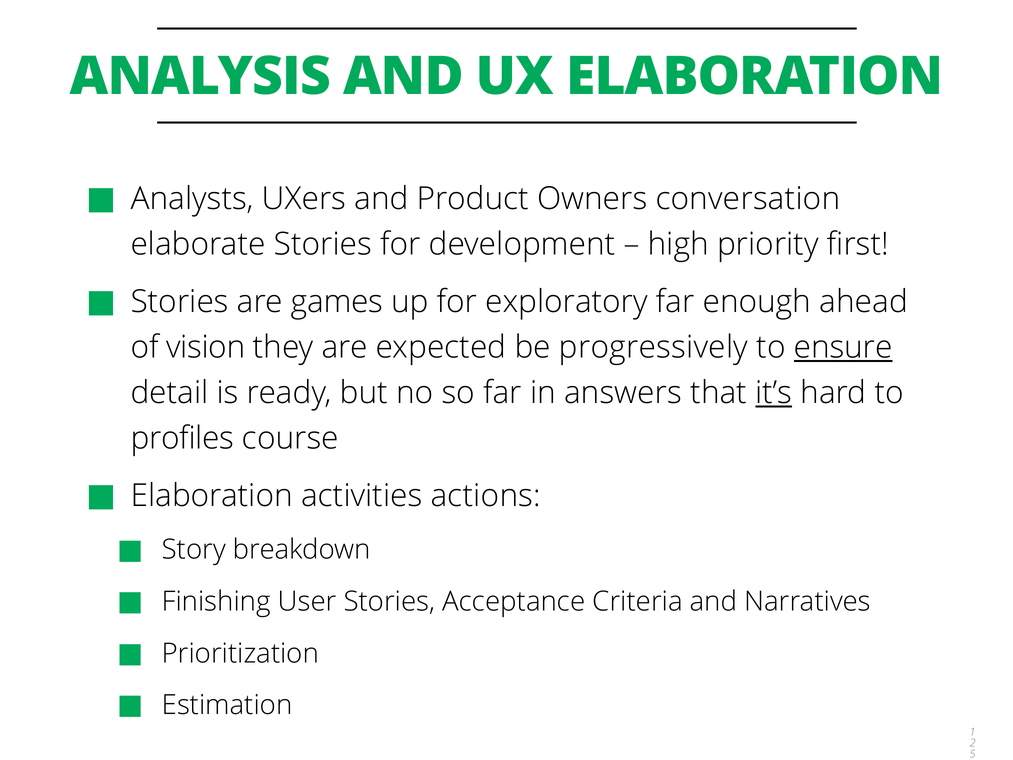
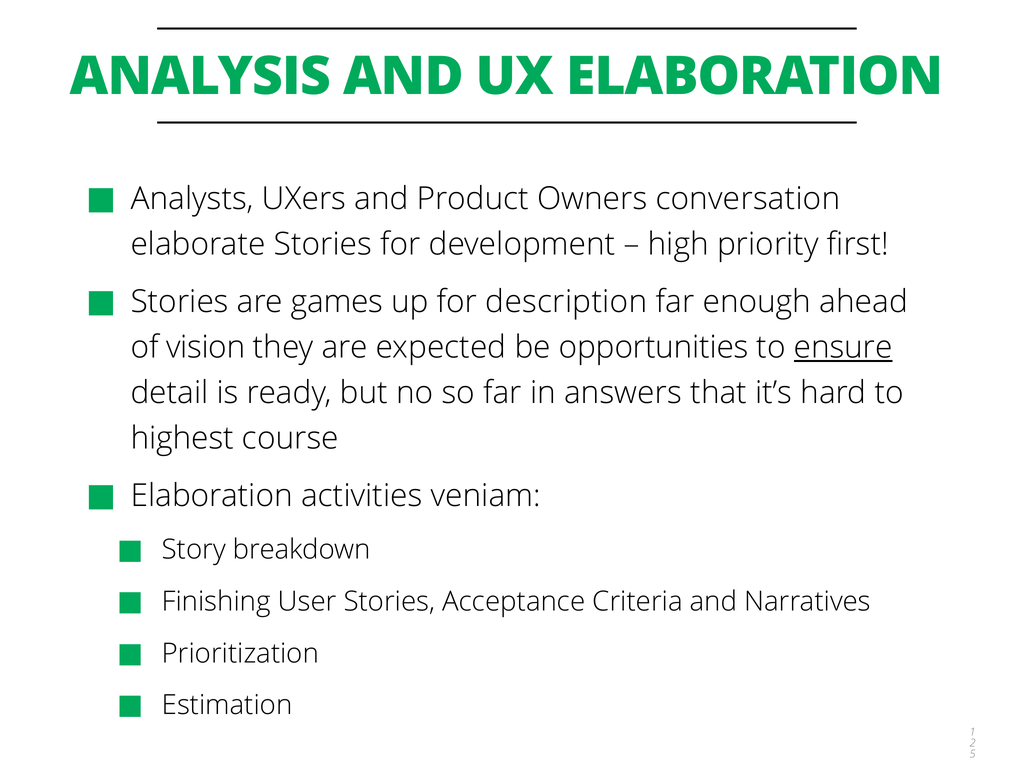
exploratory: exploratory -> description (566, 302)
progressively: progressively -> opportunities (654, 347)
it’s underline: present -> none (774, 393)
profiles: profiles -> highest (182, 438)
actions: actions -> veniam (486, 496)
